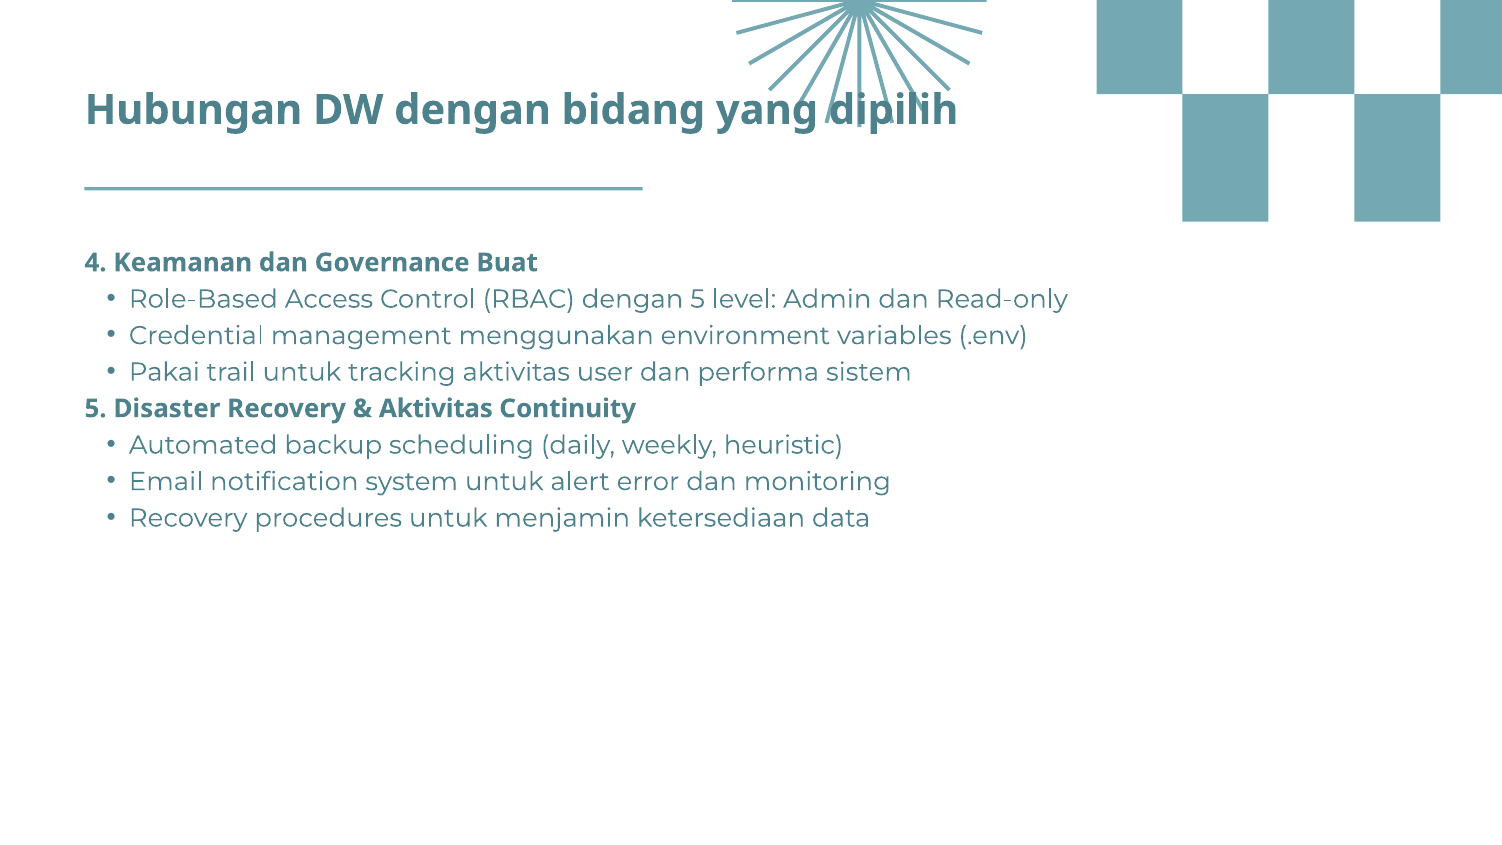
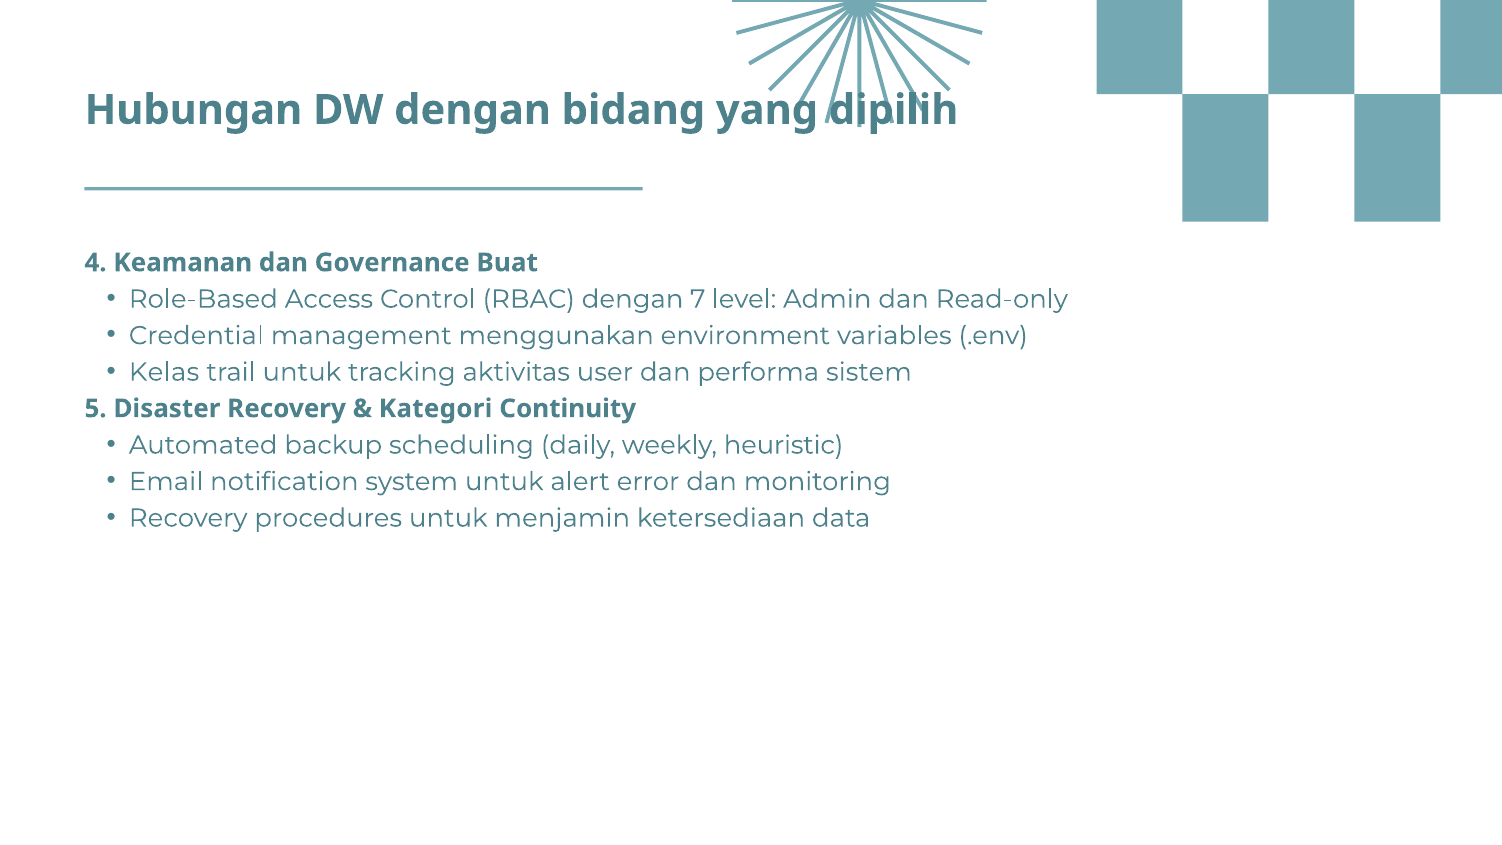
dengan 5: 5 -> 7 (698, 299)
Pakai: Pakai -> Kelas (164, 372)
Aktivitas: Aktivitas -> Kategori (436, 409)
